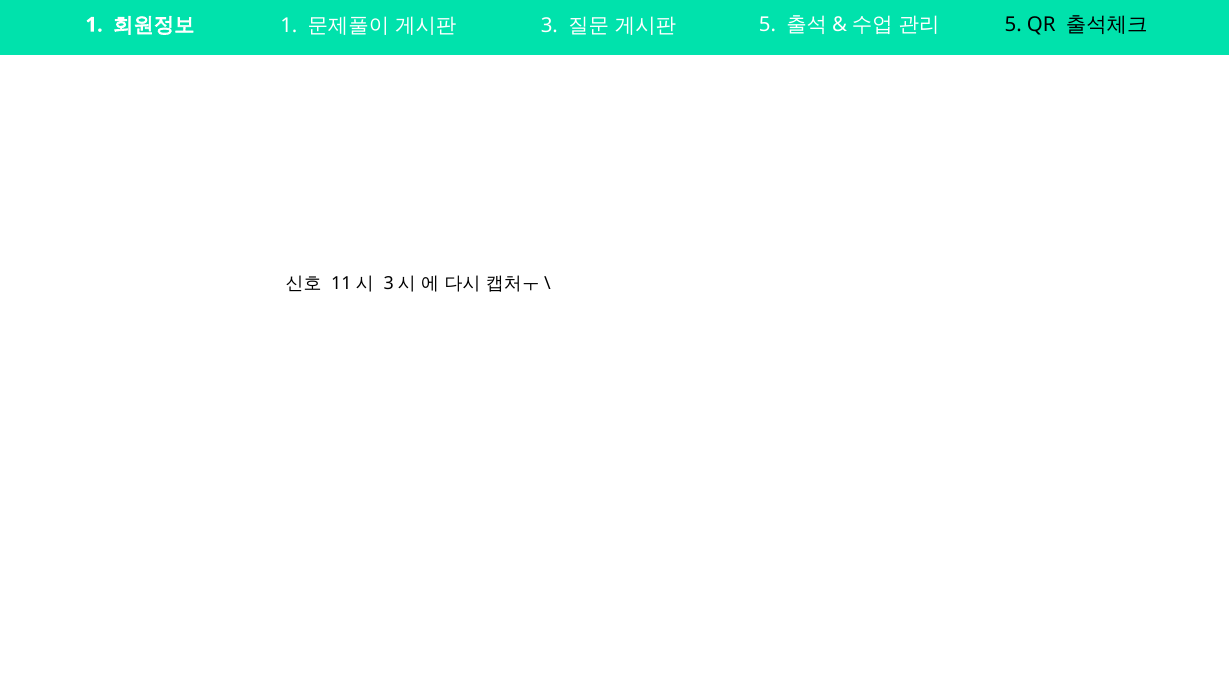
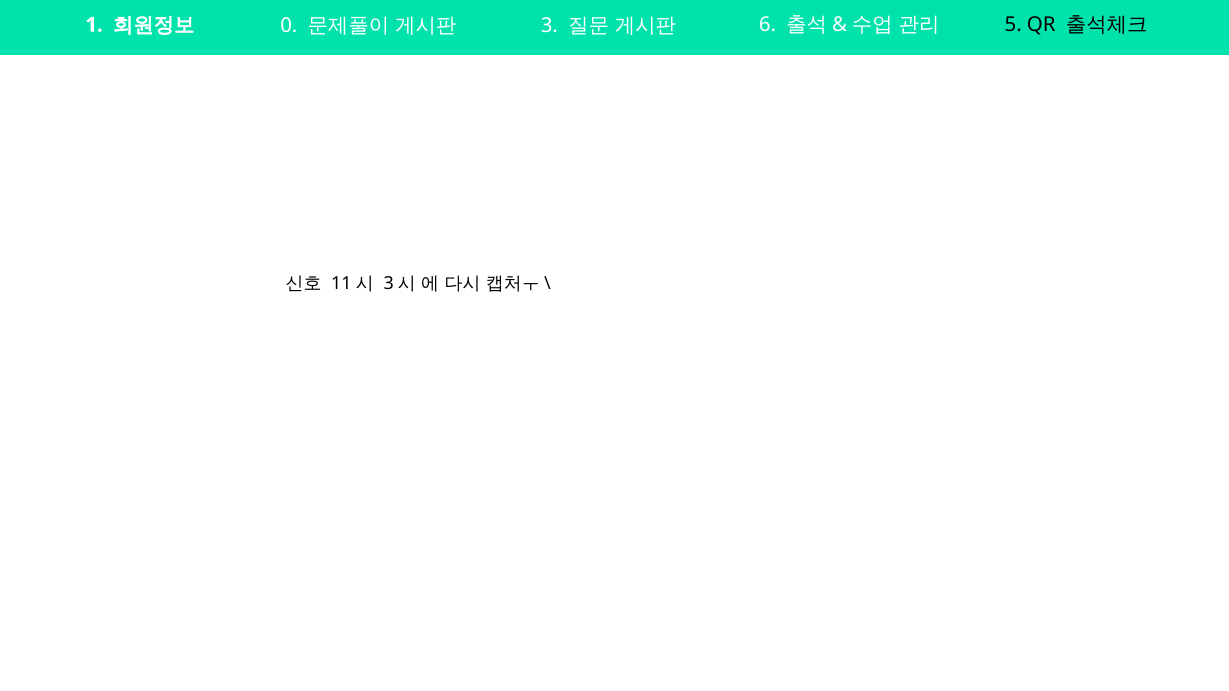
1: 1 -> 0 (289, 26)
5: 5 -> 6 (768, 25)
